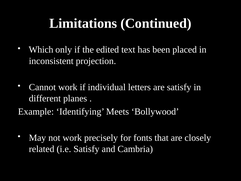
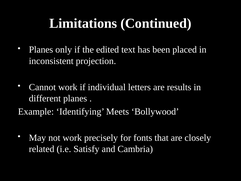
Which: Which -> Planes (41, 50)
are satisfy: satisfy -> results (179, 87)
